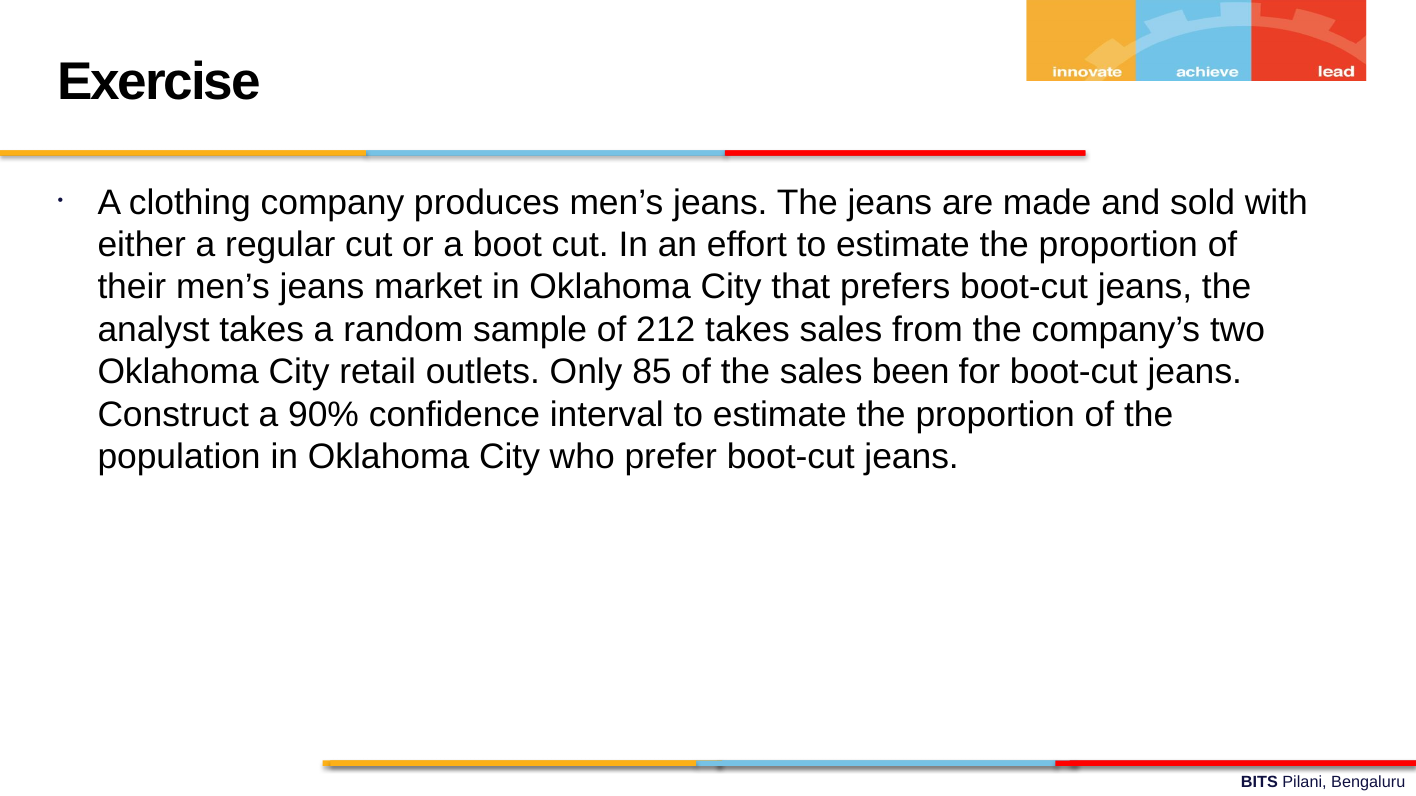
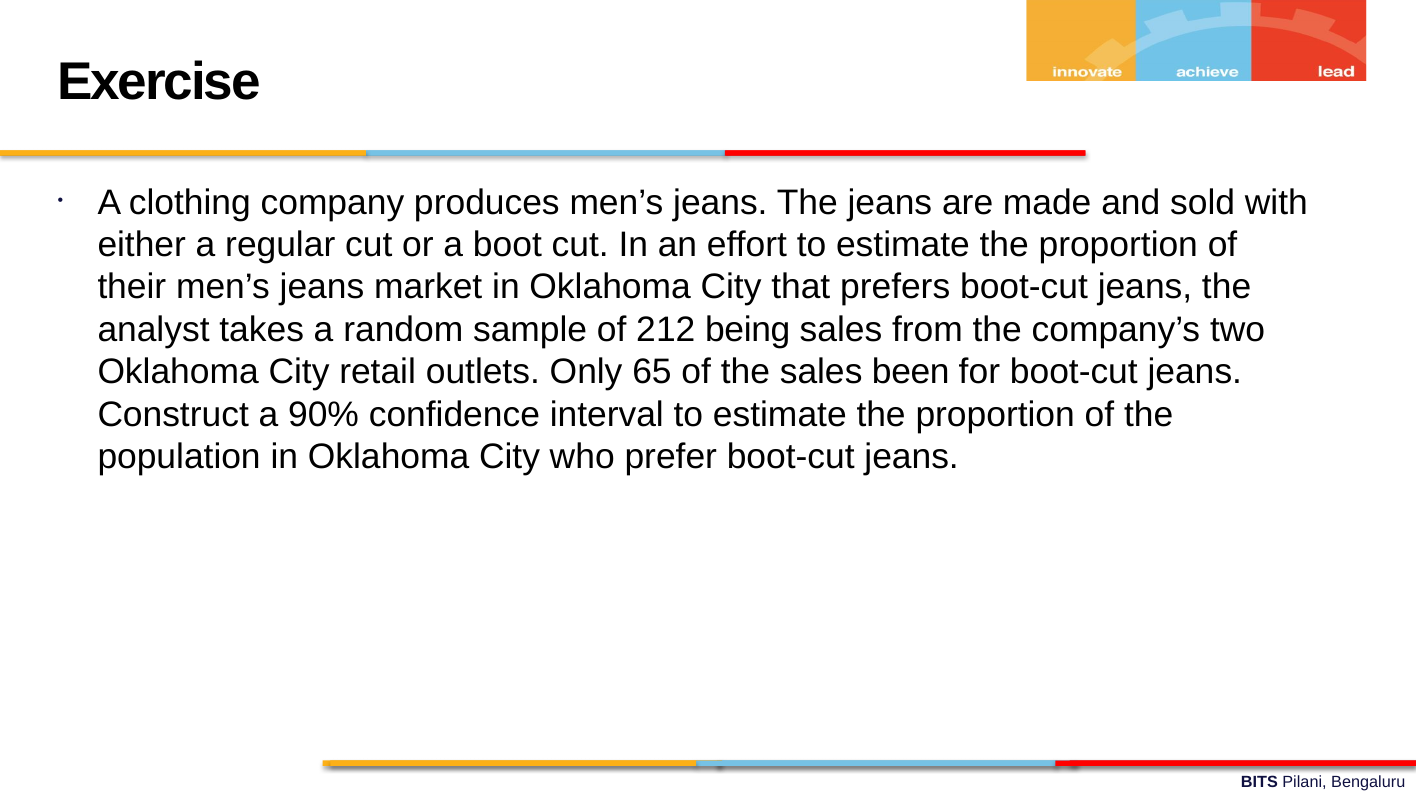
212 takes: takes -> being (748, 330)
85: 85 -> 65 (652, 372)
